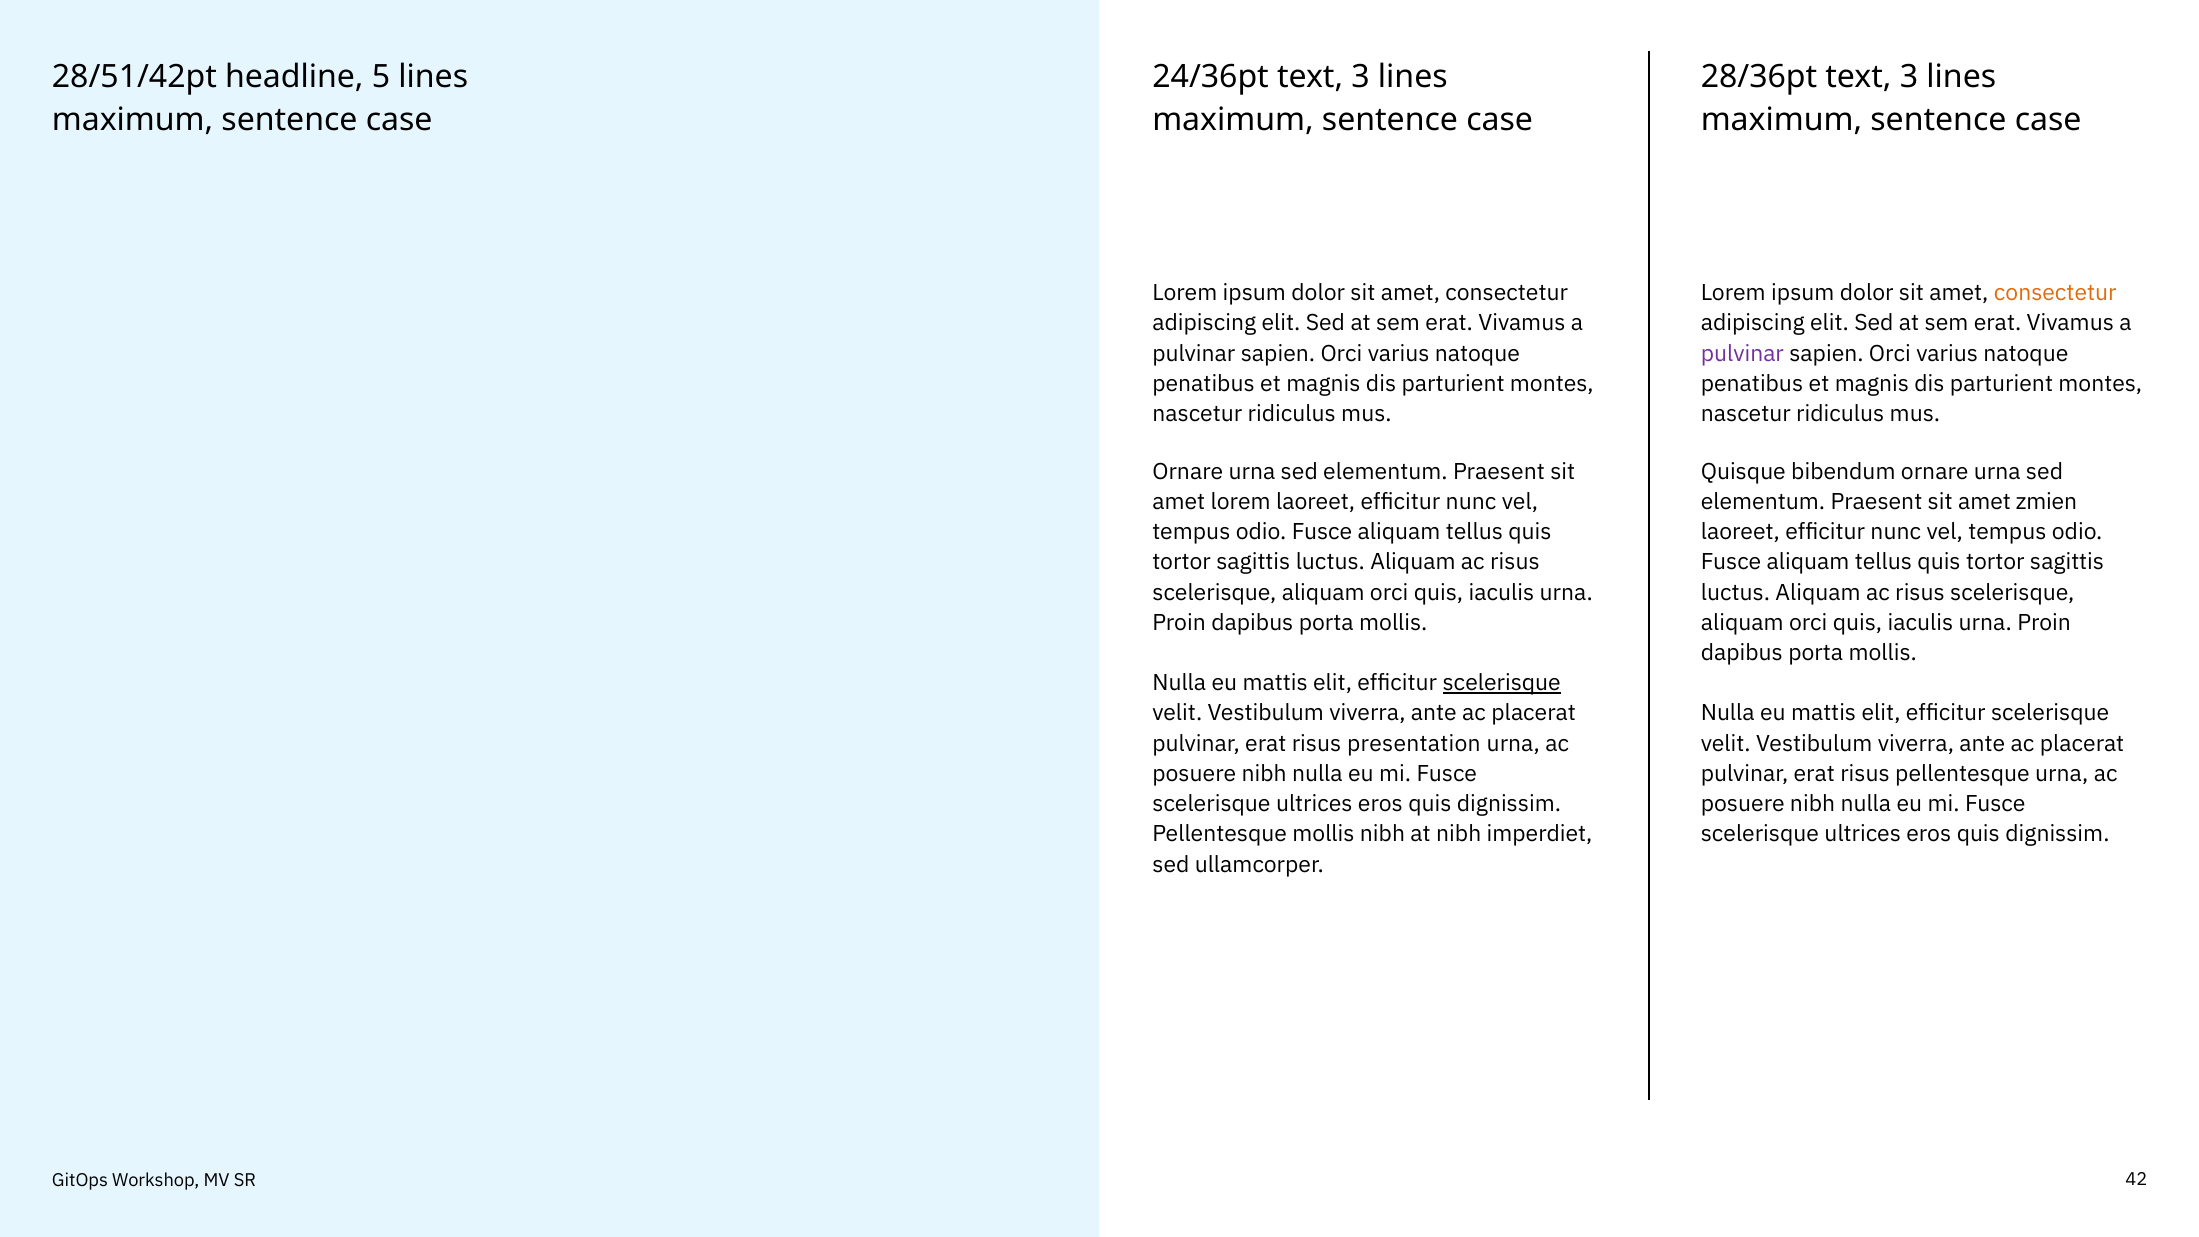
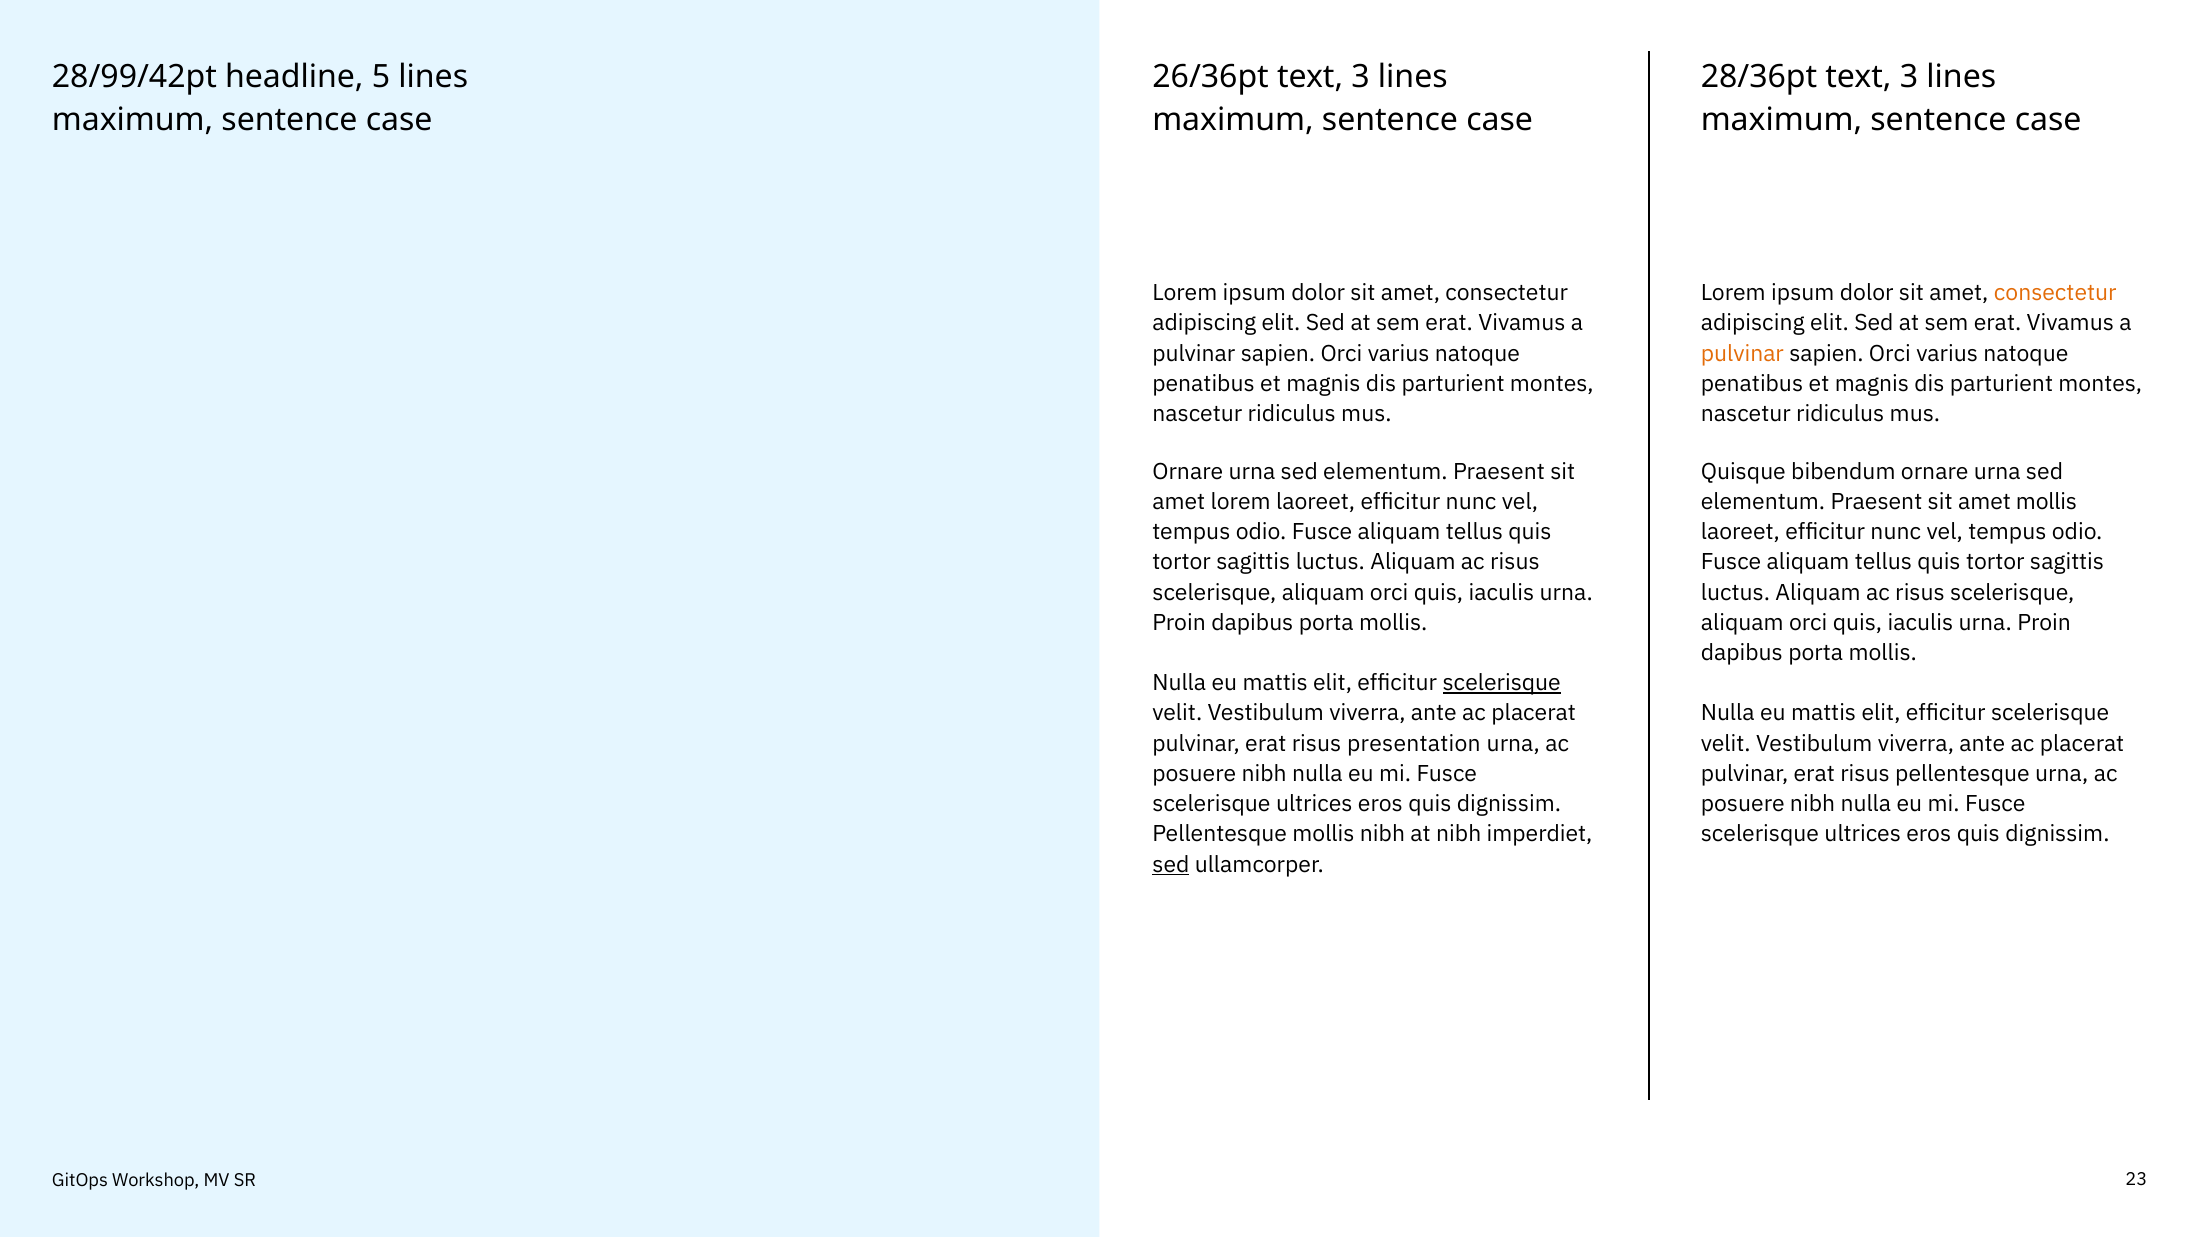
28/51/42pt: 28/51/42pt -> 28/99/42pt (134, 77)
24/36pt: 24/36pt -> 26/36pt (1211, 77)
pulvinar colour: purple -> orange (1742, 353)
amet zmien: zmien -> mollis (2047, 502)
sed underline: none -> present (1171, 864)
42: 42 -> 23 (2136, 1179)
